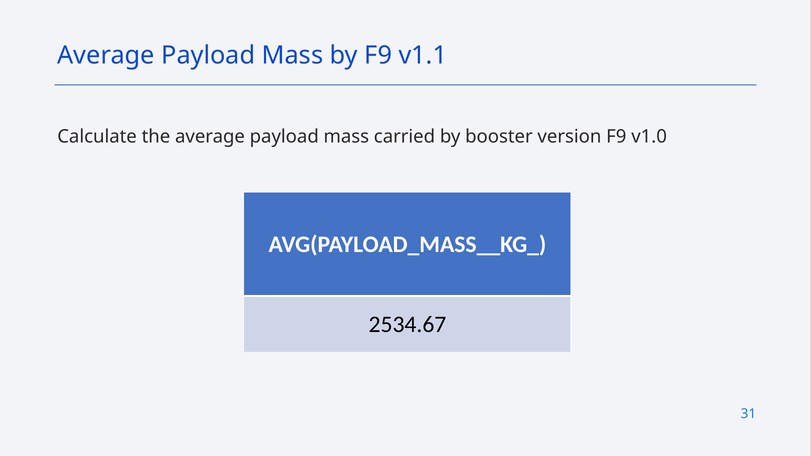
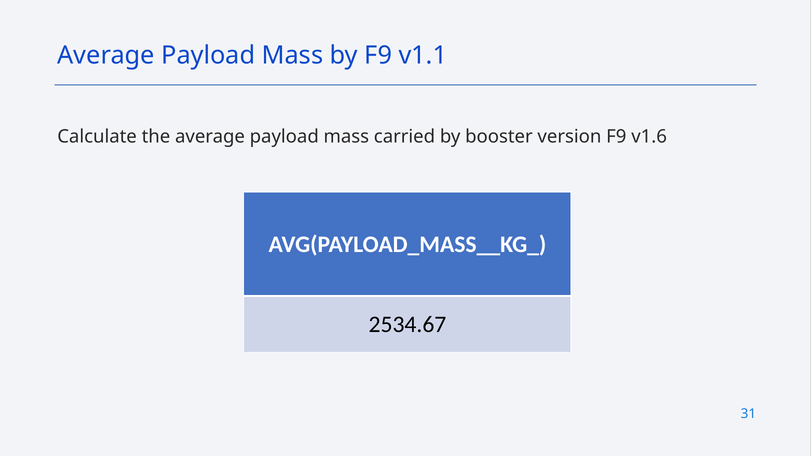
v1.0: v1.0 -> v1.6 (649, 137)
